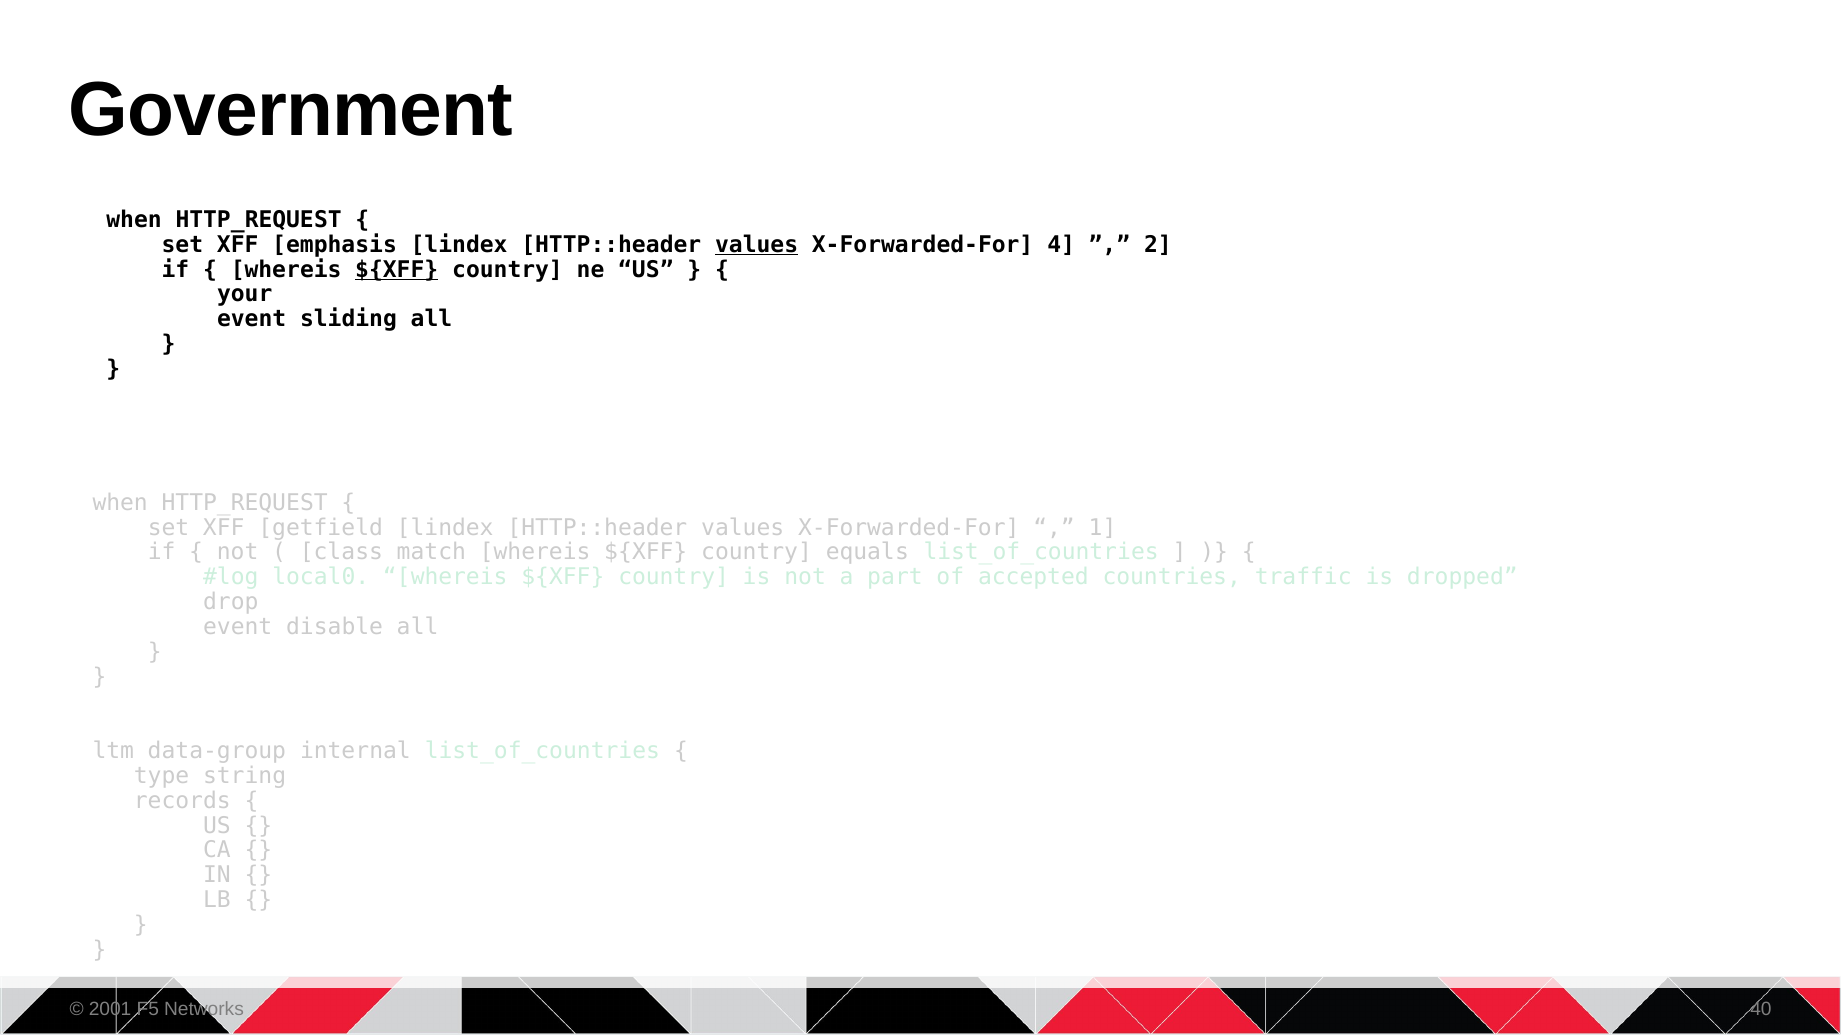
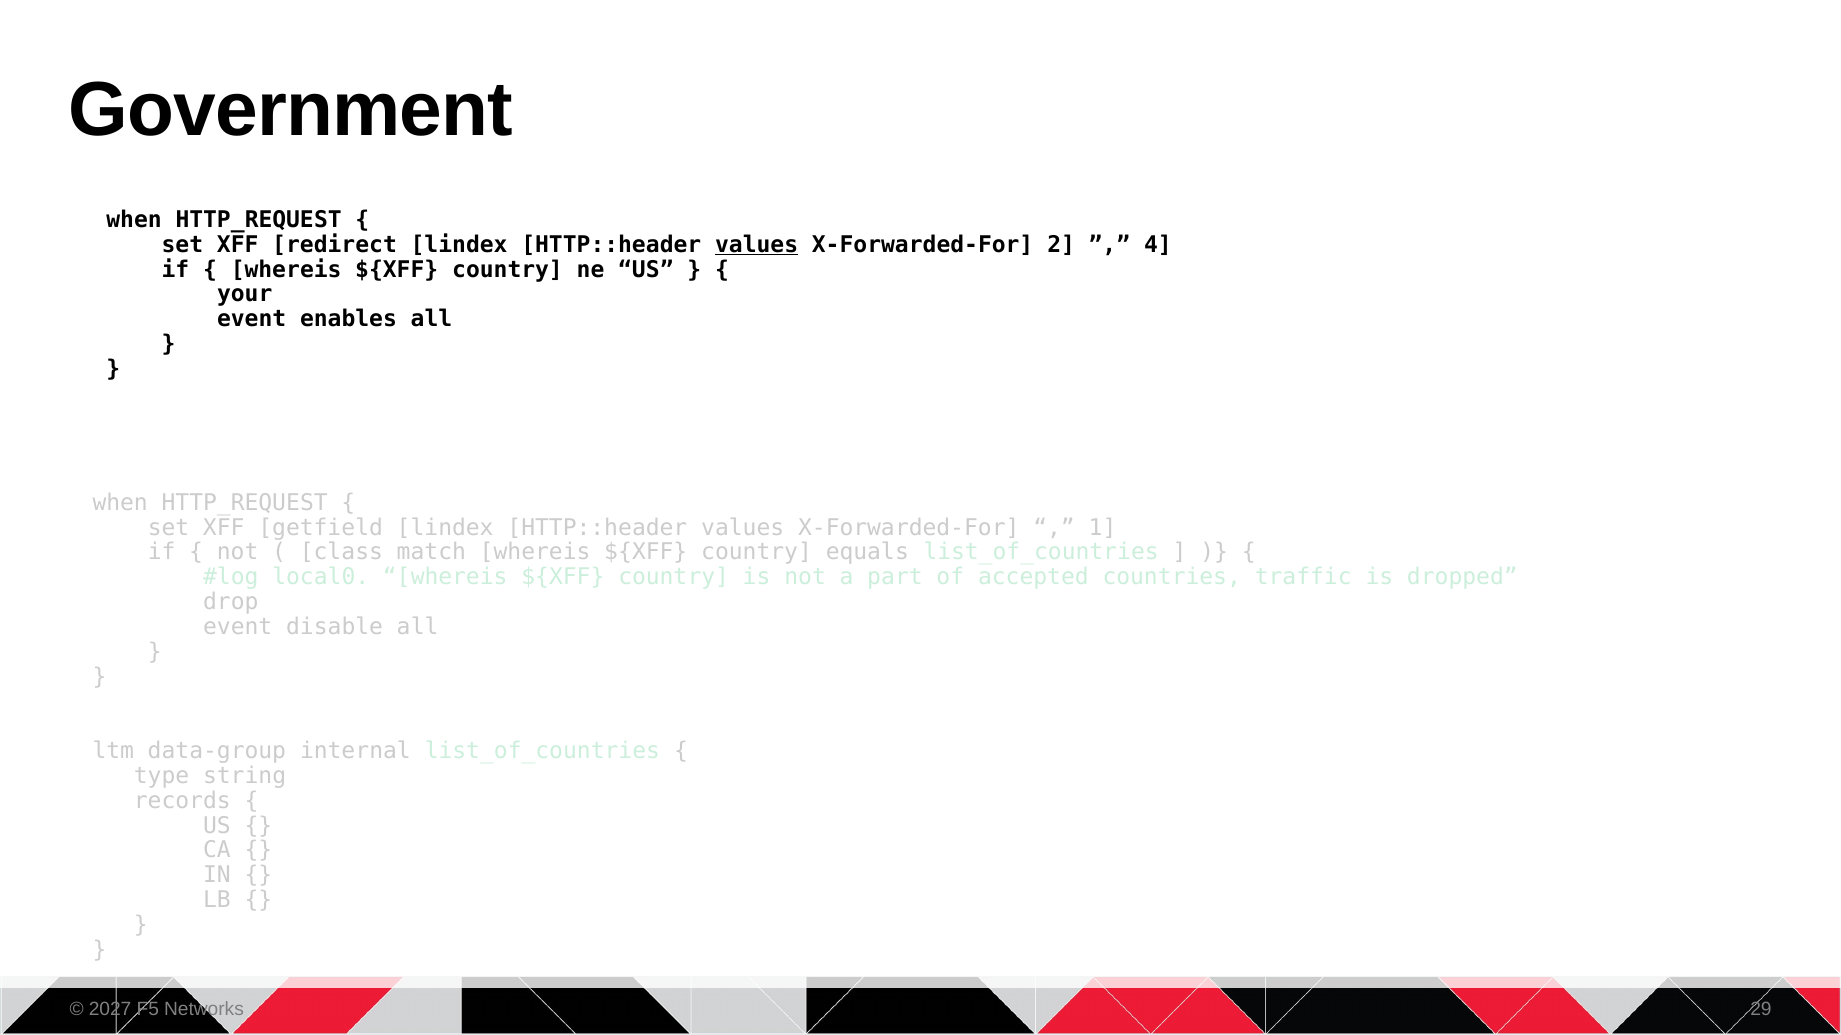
emphasis: emphasis -> redirect (335, 245)
4: 4 -> 2 (1061, 245)
2: 2 -> 4 (1158, 245)
${XFF underline: present -> none (397, 270)
sliding: sliding -> enables (348, 319)
2001: 2001 -> 2027 (110, 1009)
40: 40 -> 29 (1761, 1009)
